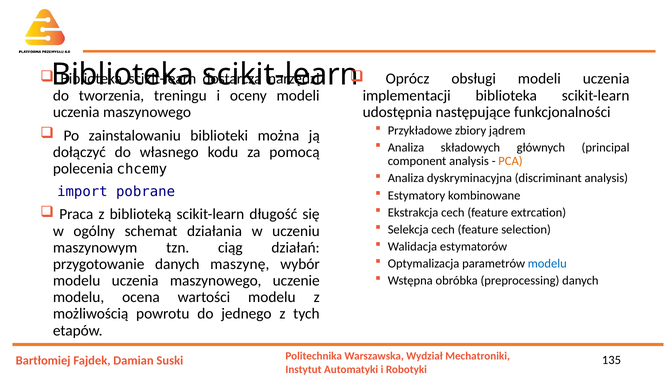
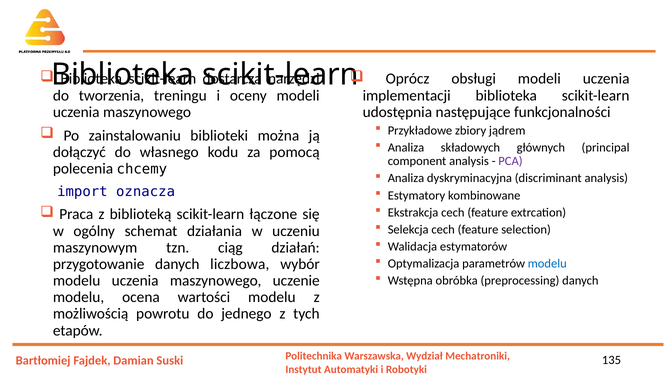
PCA colour: orange -> purple (510, 161)
pobrane: pobrane -> oznacza (146, 192)
długość: długość -> łączone (273, 214)
maszynę: maszynę -> liczbowa (240, 264)
